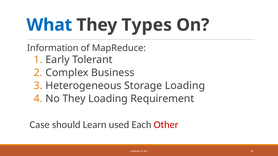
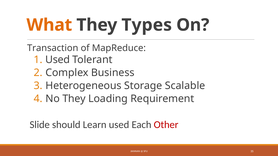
What colour: blue -> orange (49, 25)
Information: Information -> Transaction (53, 48)
Early: Early -> Used (58, 60)
Storage Loading: Loading -> Scalable (185, 86)
Case: Case -> Slide (40, 125)
